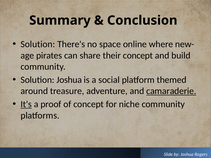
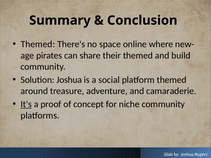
Solution: Solution -> Themed (38, 44)
their concept: concept -> themed (138, 56)
camaraderie underline: present -> none (171, 91)
